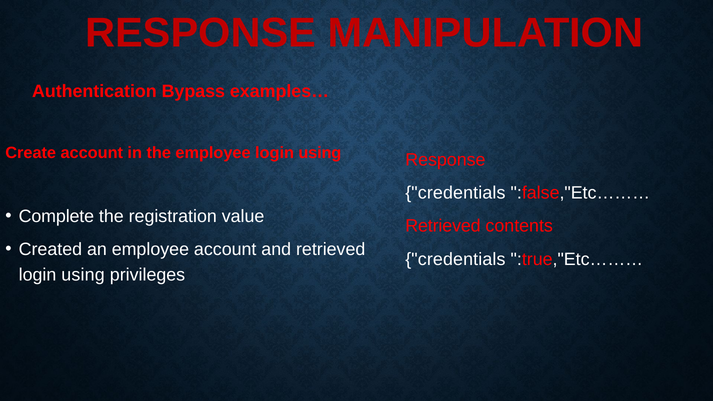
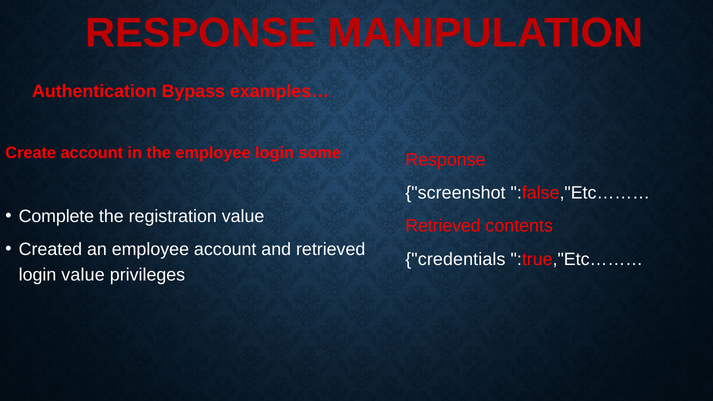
employee login using: using -> some (320, 153)
credentials: credentials -> screenshot (455, 193)
using: using -> value (83, 275)
